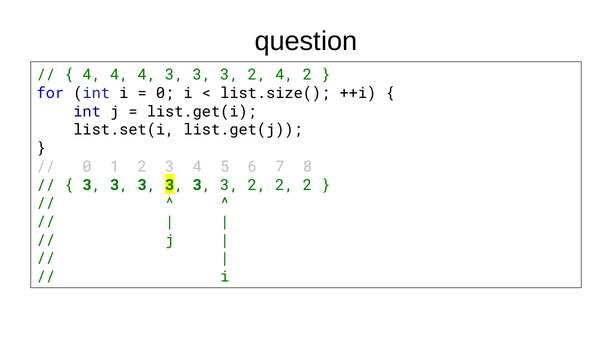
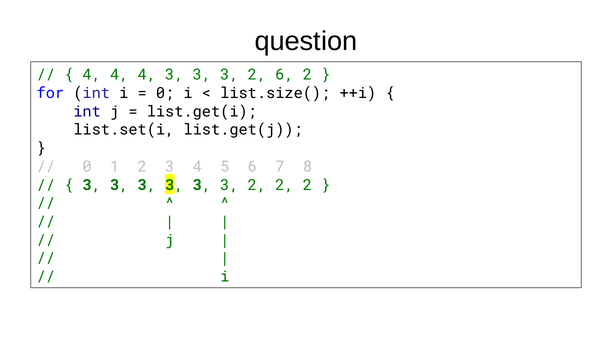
2 4: 4 -> 6 (284, 75)
